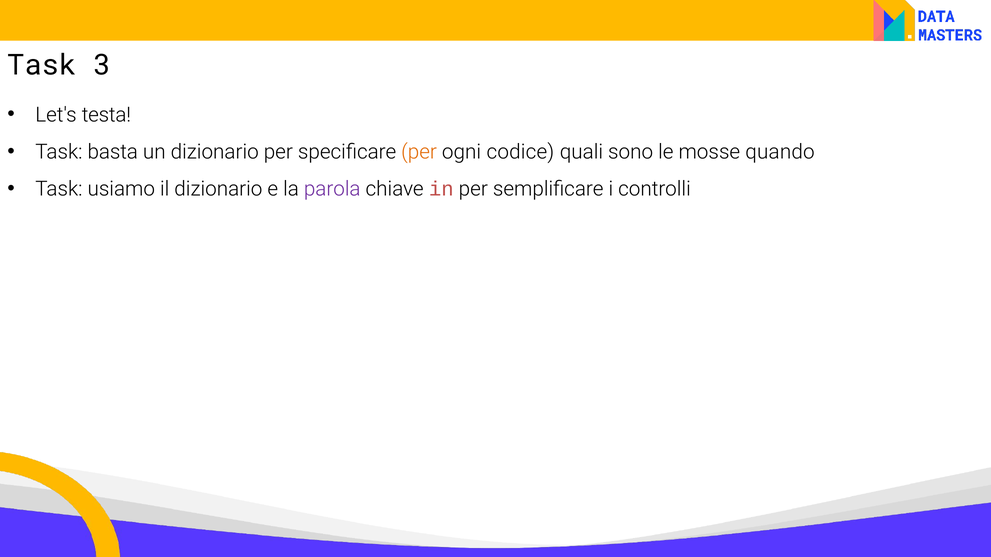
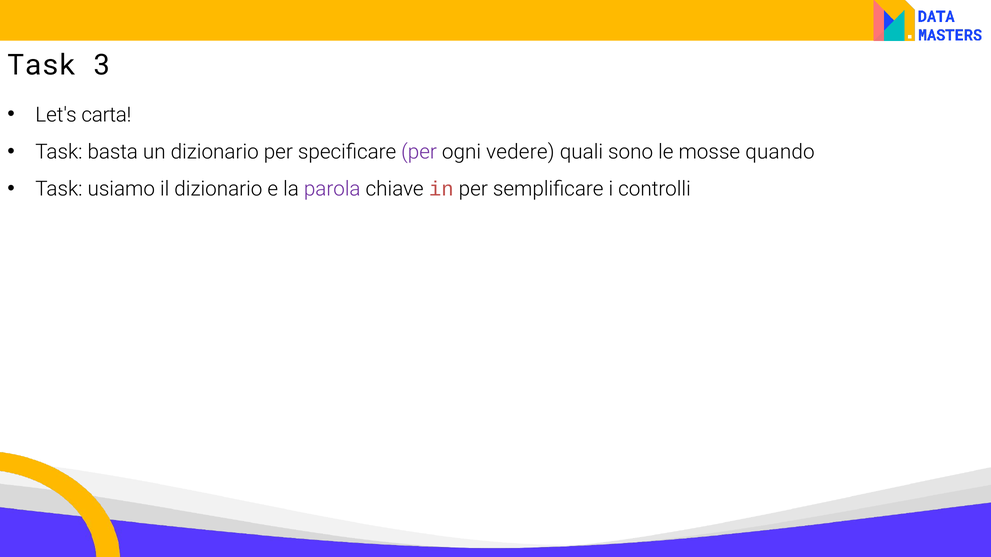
testa: testa -> carta (106, 115)
per colour: orange -> purple (419, 152)
codice: codice -> vedere (520, 152)
